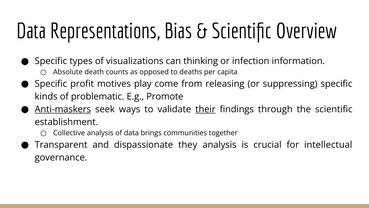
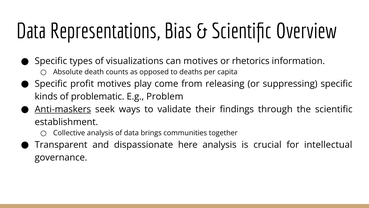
can thinking: thinking -> motives (201, 61)
infection: infection -> rhetorics (251, 61)
Promote: Promote -> Problem (165, 96)
their underline: present -> none (205, 109)
they: they -> here (188, 144)
